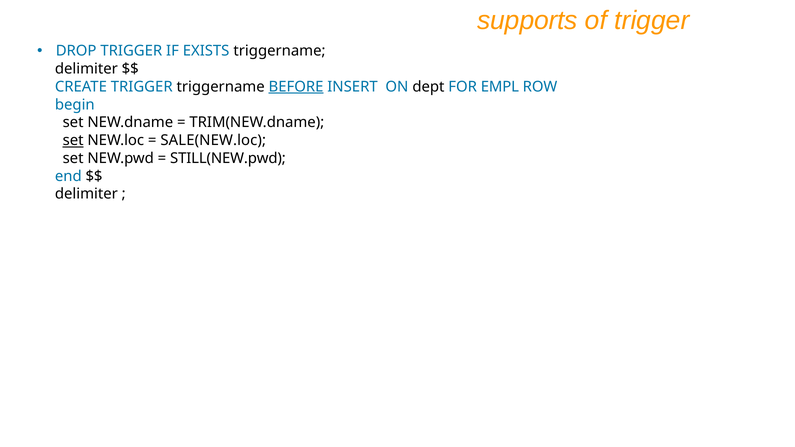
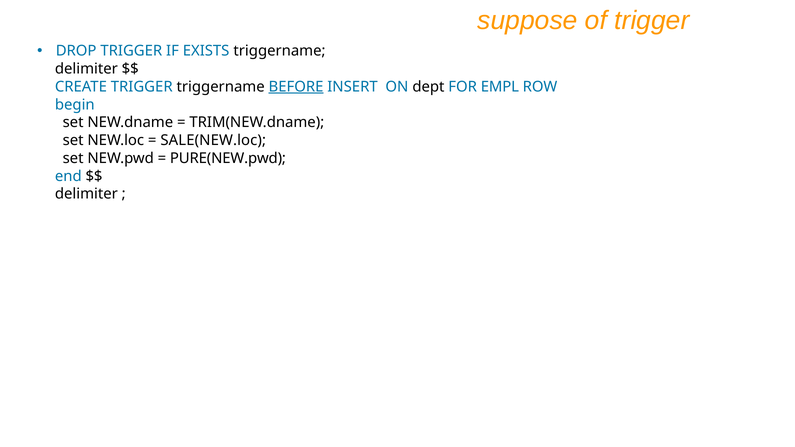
supports: supports -> suppose (527, 21)
set underline: present -> none (73, 140)
STILL(NEW.pwd: STILL(NEW.pwd -> PURE(NEW.pwd (228, 158)
